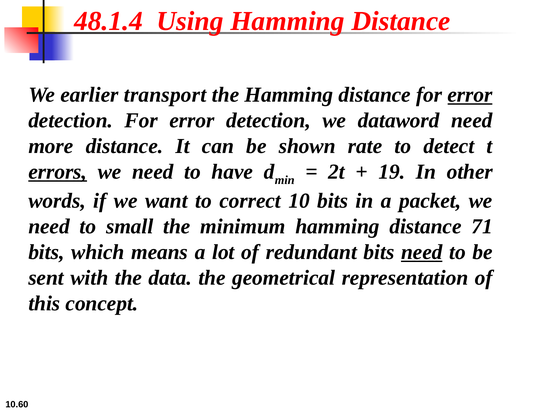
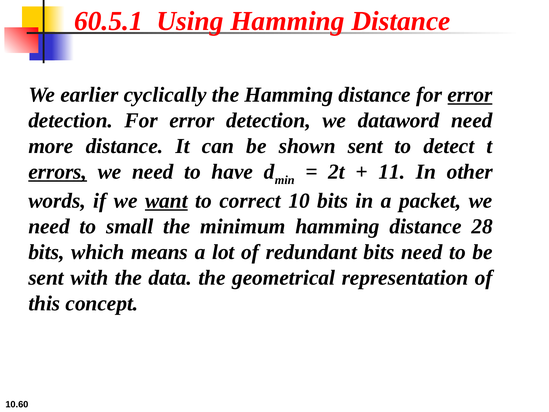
48.1.4: 48.1.4 -> 60.5.1 (108, 21)
transport: transport -> cyclically (165, 95)
shown rate: rate -> sent (365, 146)
19: 19 -> 11 (392, 172)
want underline: none -> present (166, 201)
71: 71 -> 28 (482, 226)
need underline: present -> none (422, 252)
